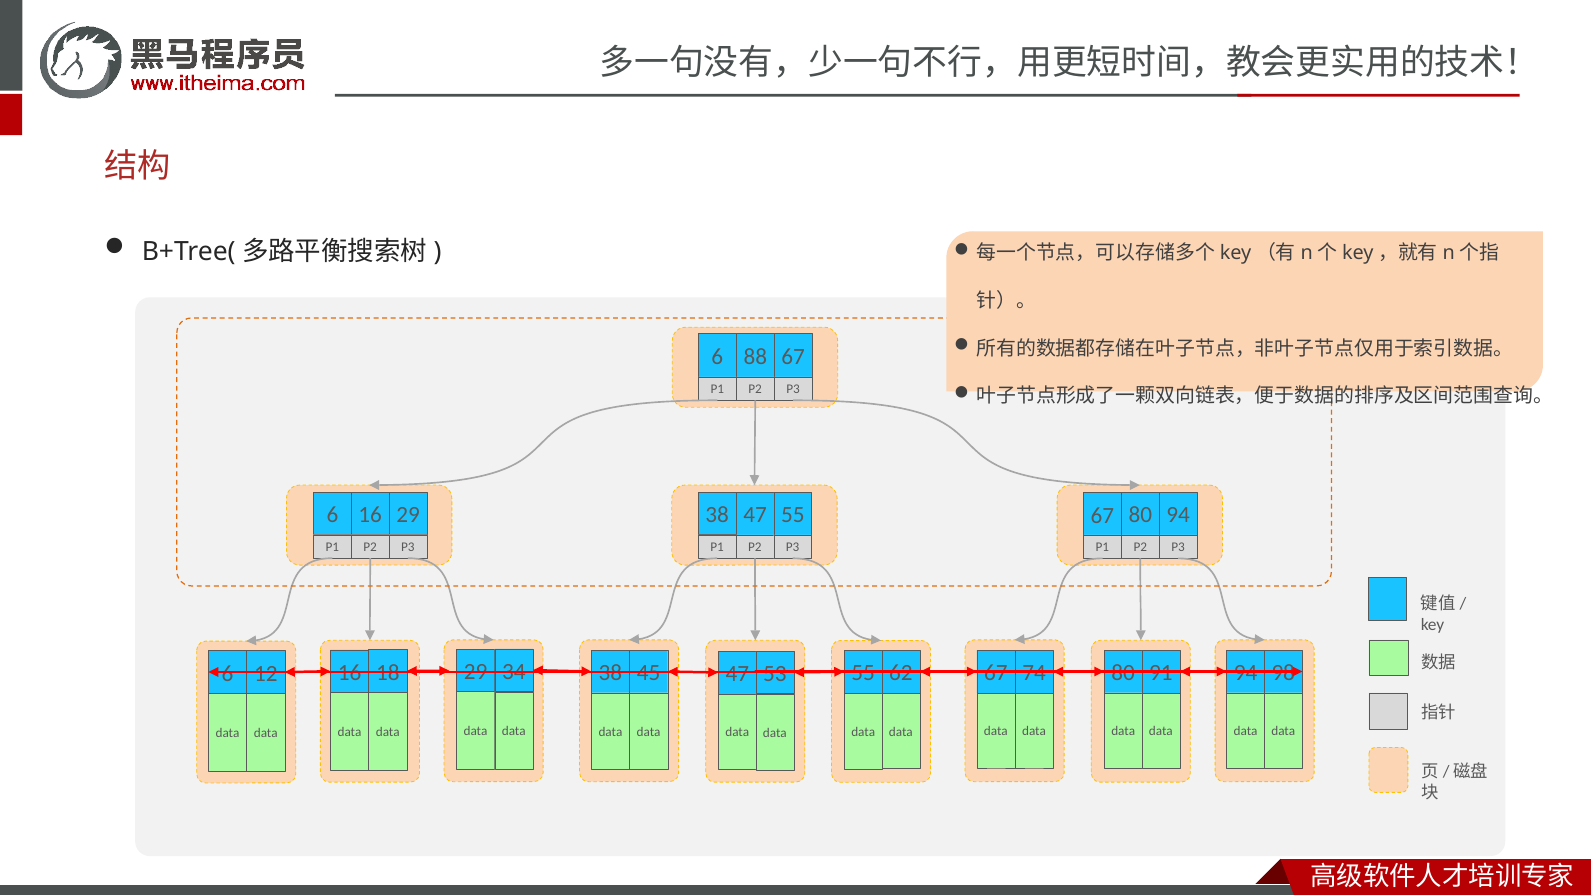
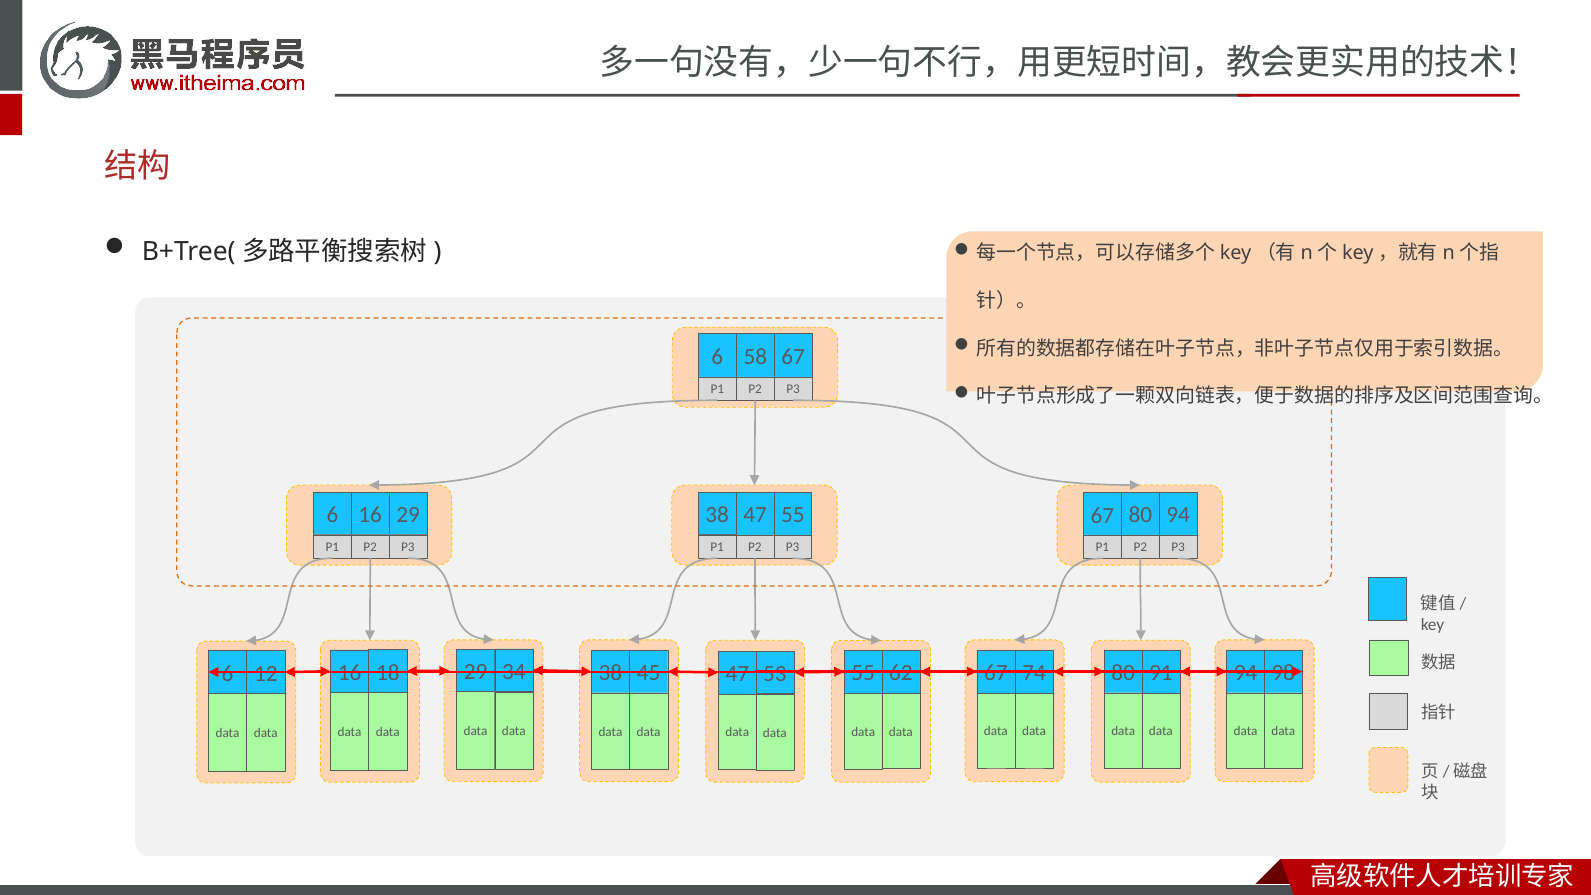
88: 88 -> 58 (755, 357)
